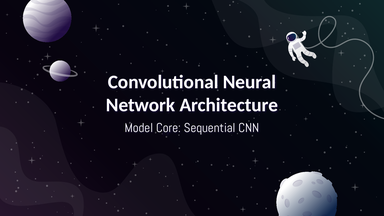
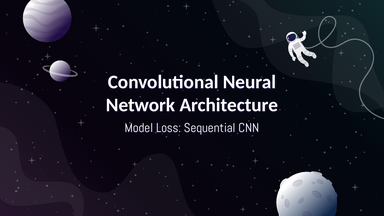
Core: Core -> Loss (169, 128)
